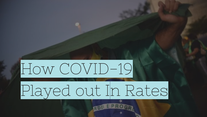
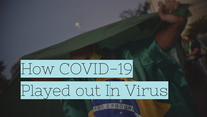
Rates: Rates -> Virus (147, 90)
